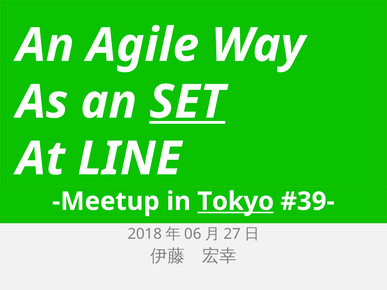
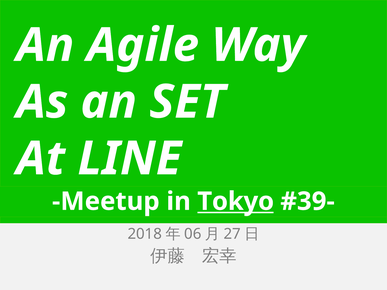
SET underline: present -> none (187, 102)
